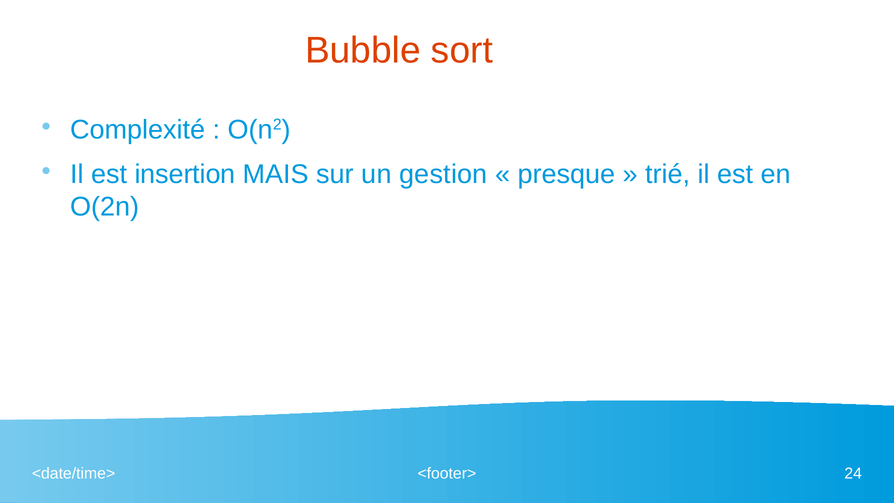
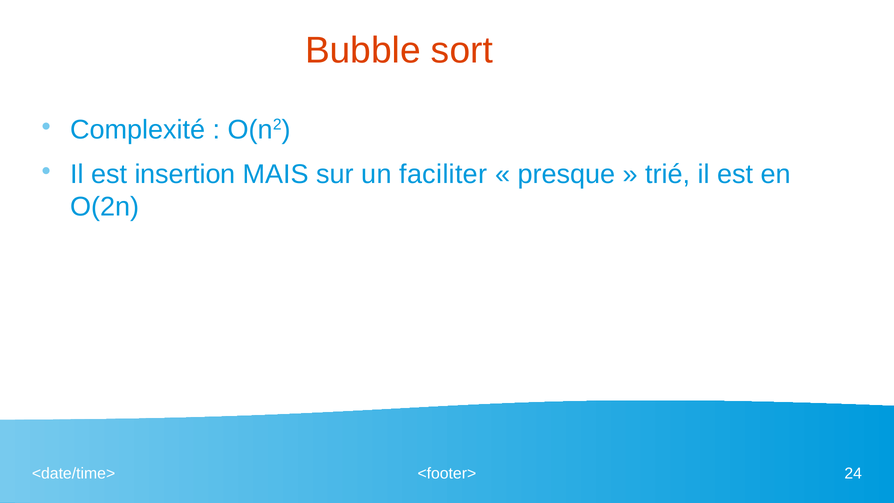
gestion: gestion -> faciliter (443, 174)
